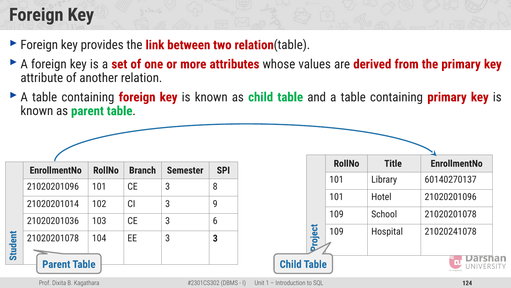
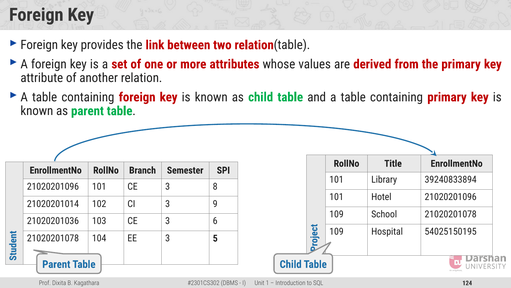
60140270137: 60140270137 -> 39240833894 (451, 179)
21020241078: 21020241078 -> 54025150195 (451, 231)
3 3: 3 -> 5 (215, 238)
